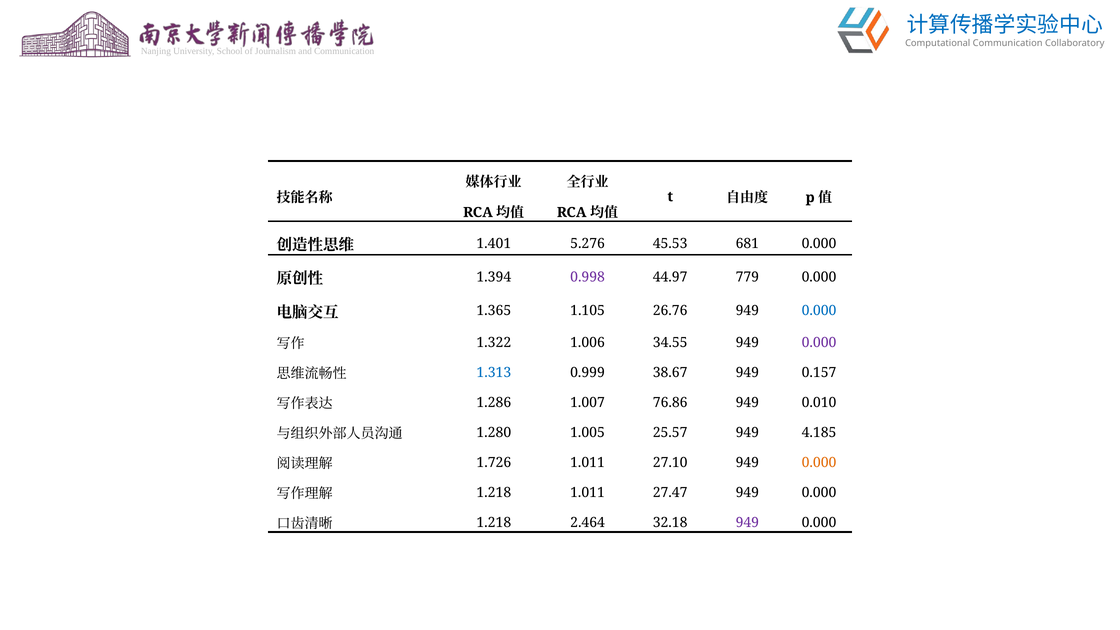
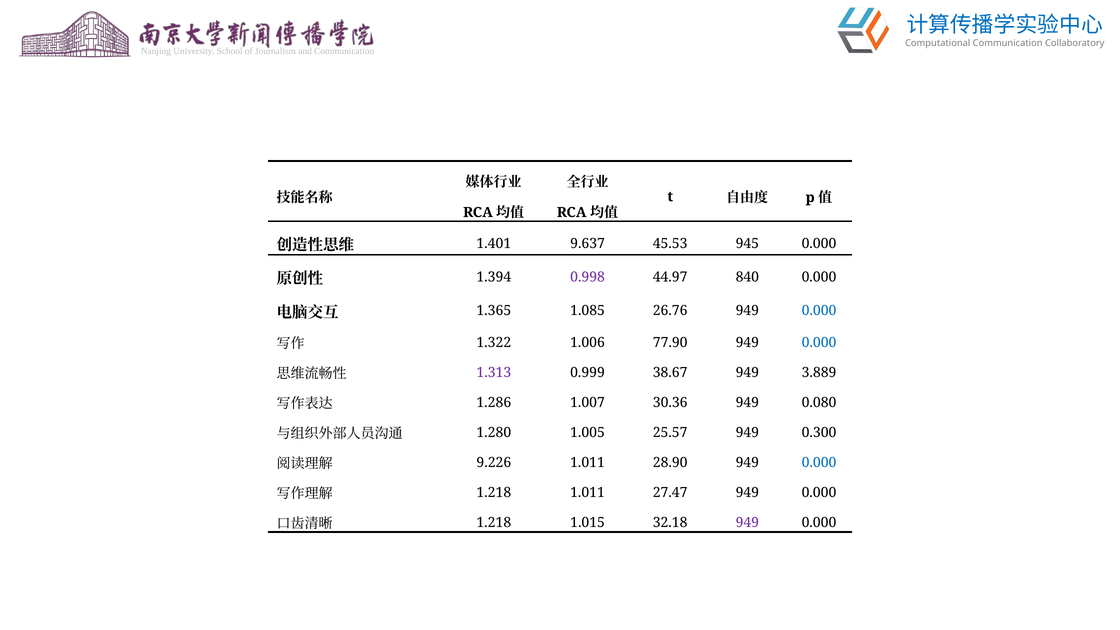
5.276: 5.276 -> 9.637 (588, 244)
681: 681 -> 945 (747, 244)
779: 779 -> 840 (747, 277)
1.105: 1.105 -> 1.085 (588, 311)
34.55: 34.55 -> 77.90 (670, 343)
0.000 colour: purple -> blue (819, 343)
1.313 colour: blue -> purple (494, 373)
0.157: 0.157 -> 3.889 (819, 373)
76.86: 76.86 -> 30.36 (670, 403)
0.010: 0.010 -> 0.080 (819, 403)
4.185: 4.185 -> 0.300 (819, 433)
1.726: 1.726 -> 9.226 (494, 463)
27.10: 27.10 -> 28.90 (670, 463)
0.000 colour: orange -> blue (819, 463)
2.464: 2.464 -> 1.015 (588, 523)
